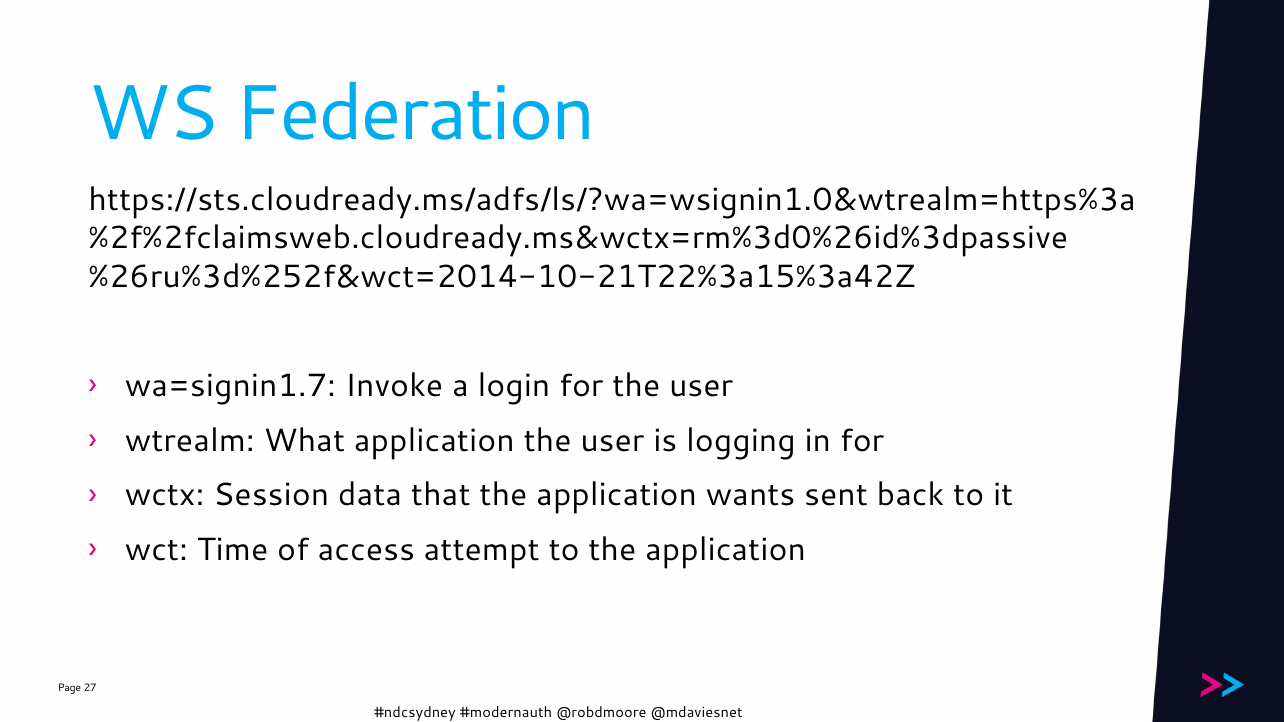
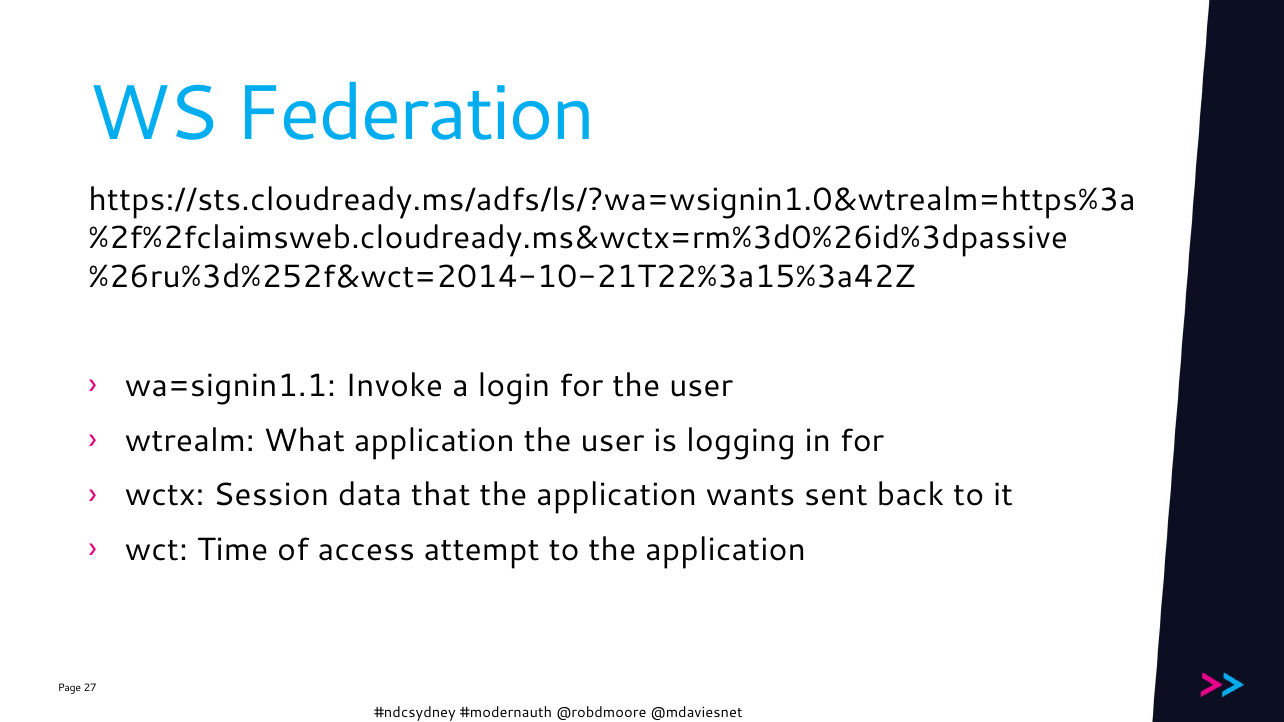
wa=signin1.7: wa=signin1.7 -> wa=signin1.1 (231, 386)
